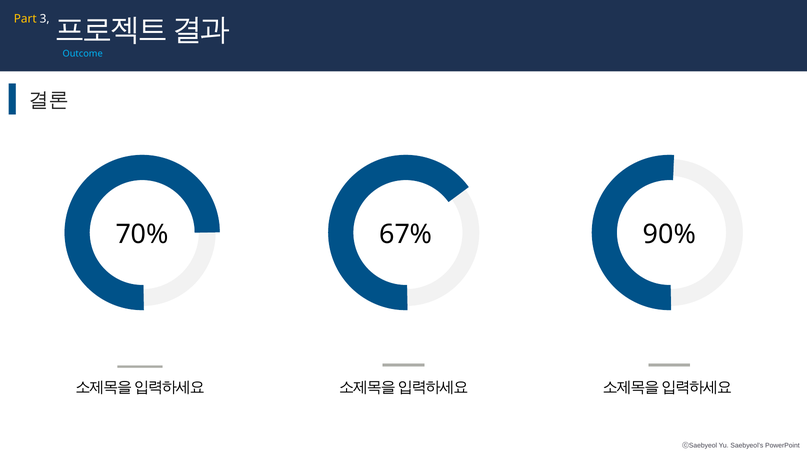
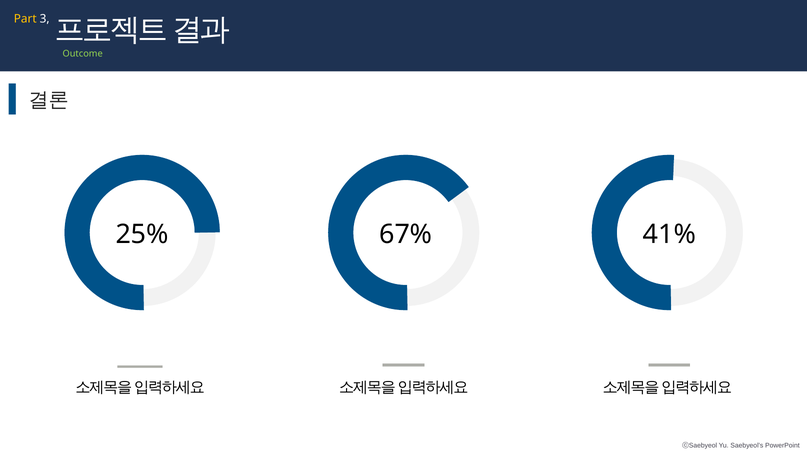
Outcome colour: light blue -> light green (83, 54)
70%: 70% -> 25% (142, 234)
90%: 90% -> 41% (669, 234)
